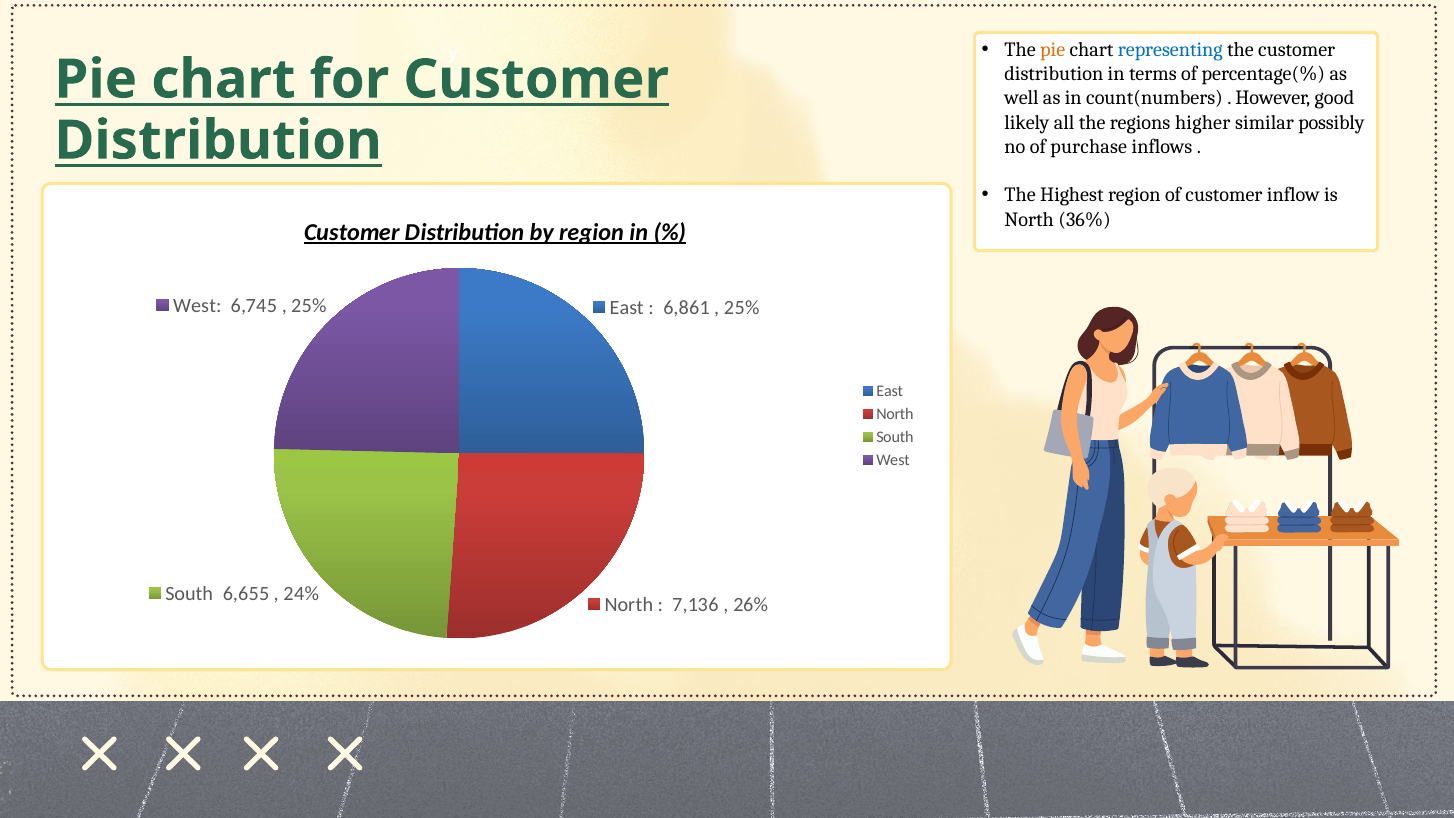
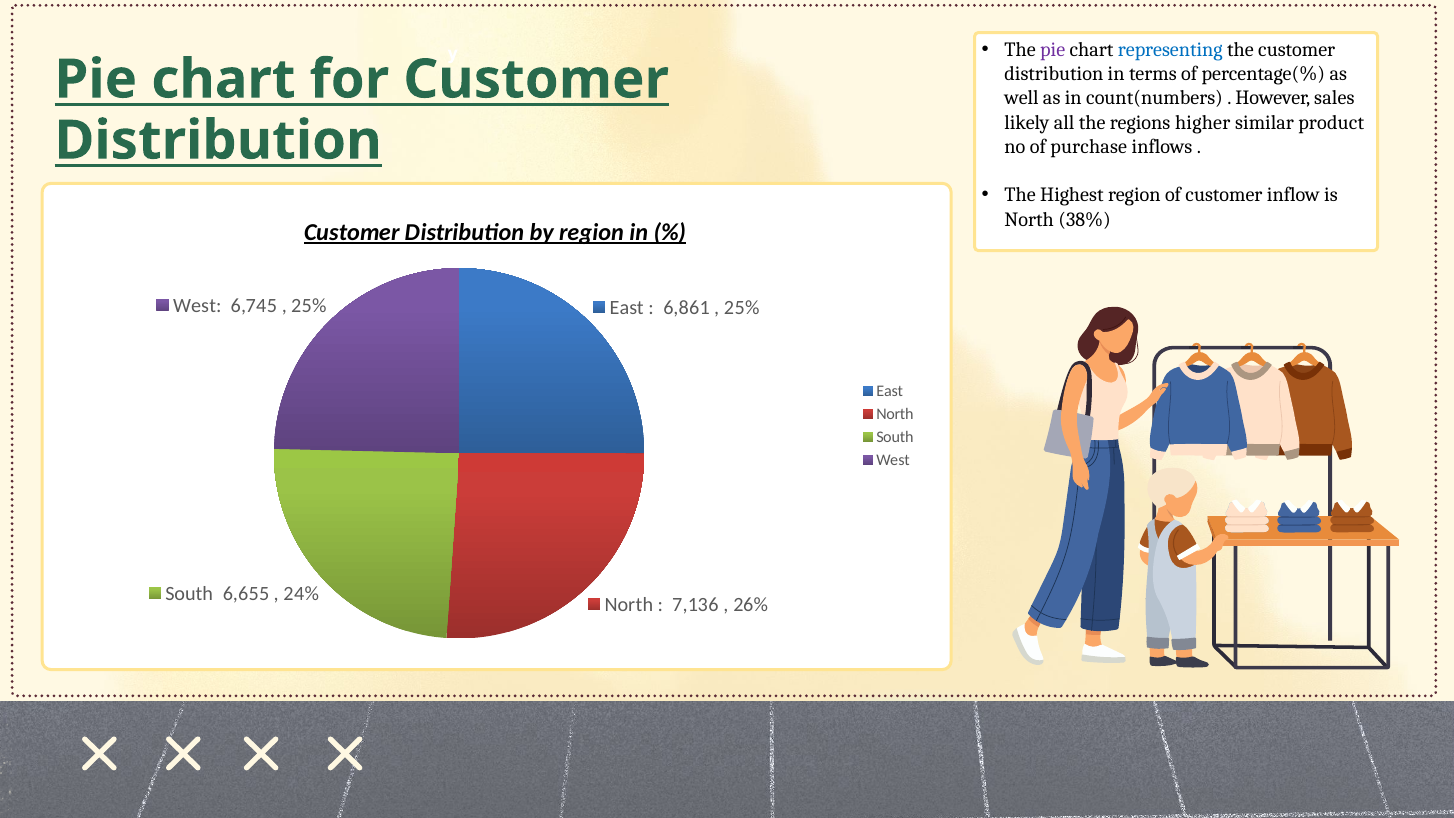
pie colour: orange -> purple (1053, 50)
good: good -> sales (1334, 98)
possibly: possibly -> product (1331, 122)
36%: 36% -> 38% (1085, 219)
